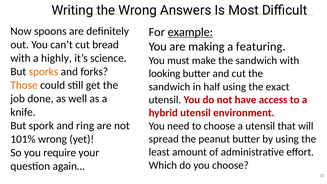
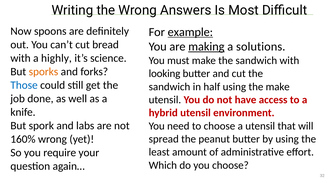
making underline: none -> present (206, 47)
featuring: featuring -> solutions (261, 47)
Those colour: orange -> blue (24, 85)
the exact: exact -> make (278, 87)
ring: ring -> labs (85, 126)
101%: 101% -> 160% (23, 139)
